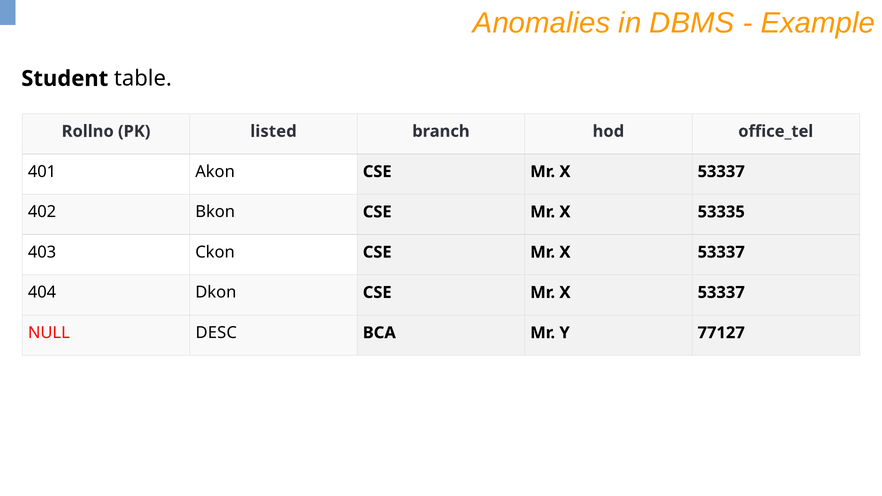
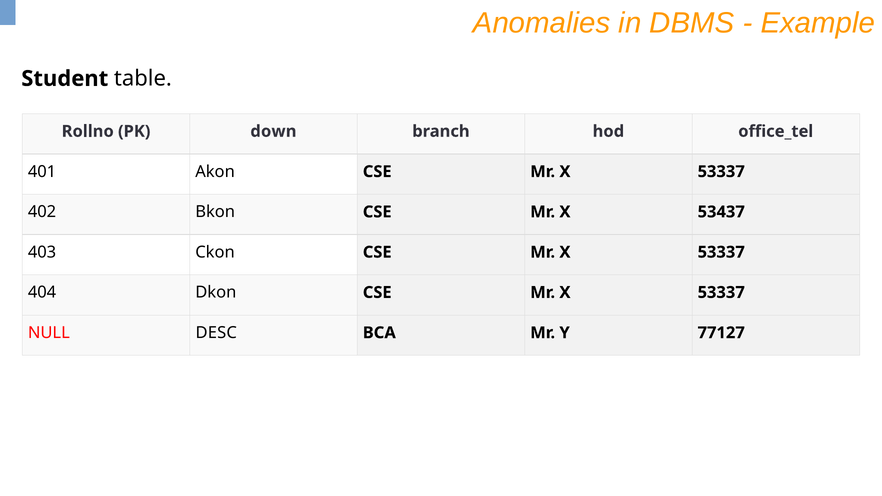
listed: listed -> down (273, 131)
53335: 53335 -> 53437 (721, 212)
